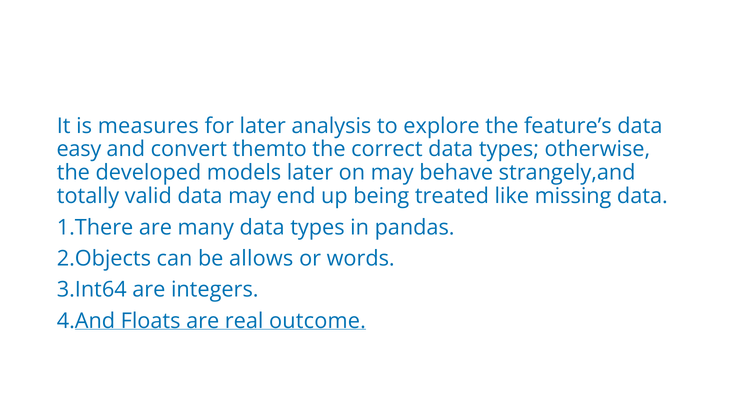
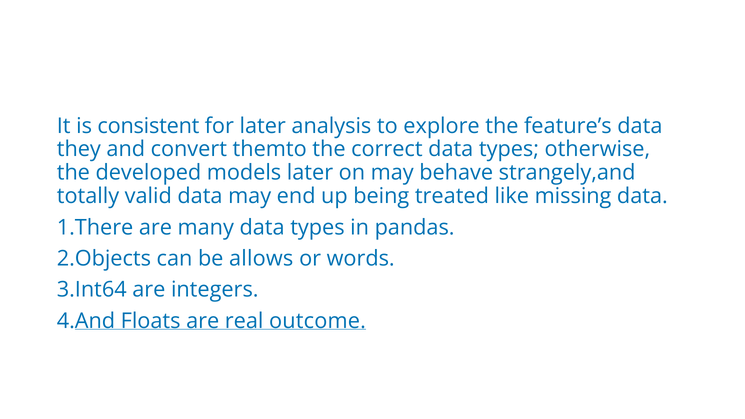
measures: measures -> consistent (148, 126)
easy: easy -> they (79, 149)
